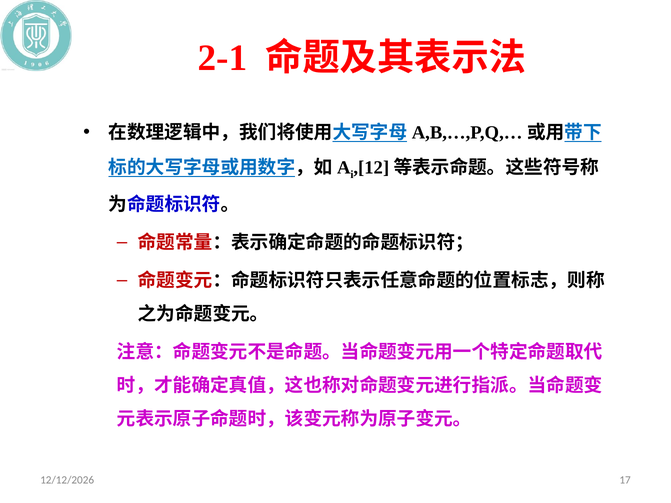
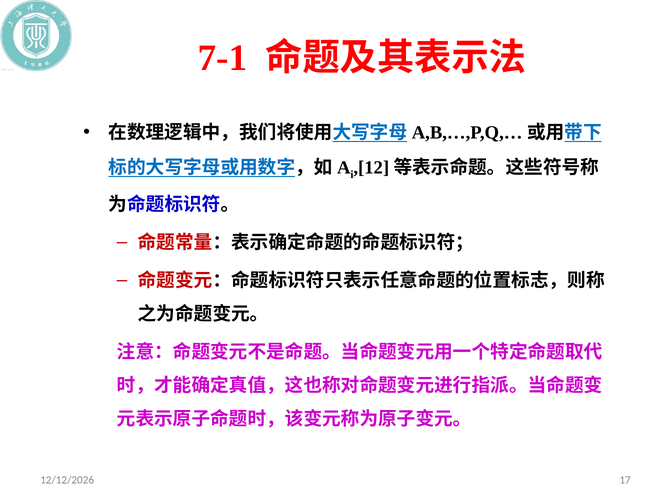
2-1: 2-1 -> 7-1 (222, 58)
